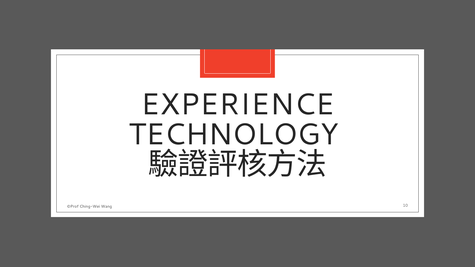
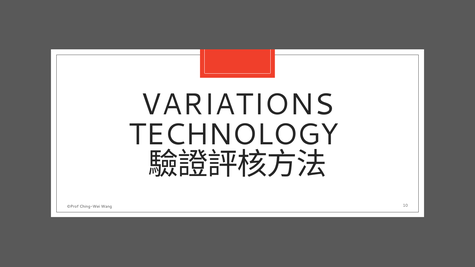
EXPERIENCE: EXPERIENCE -> VARIATIONS (238, 105)
